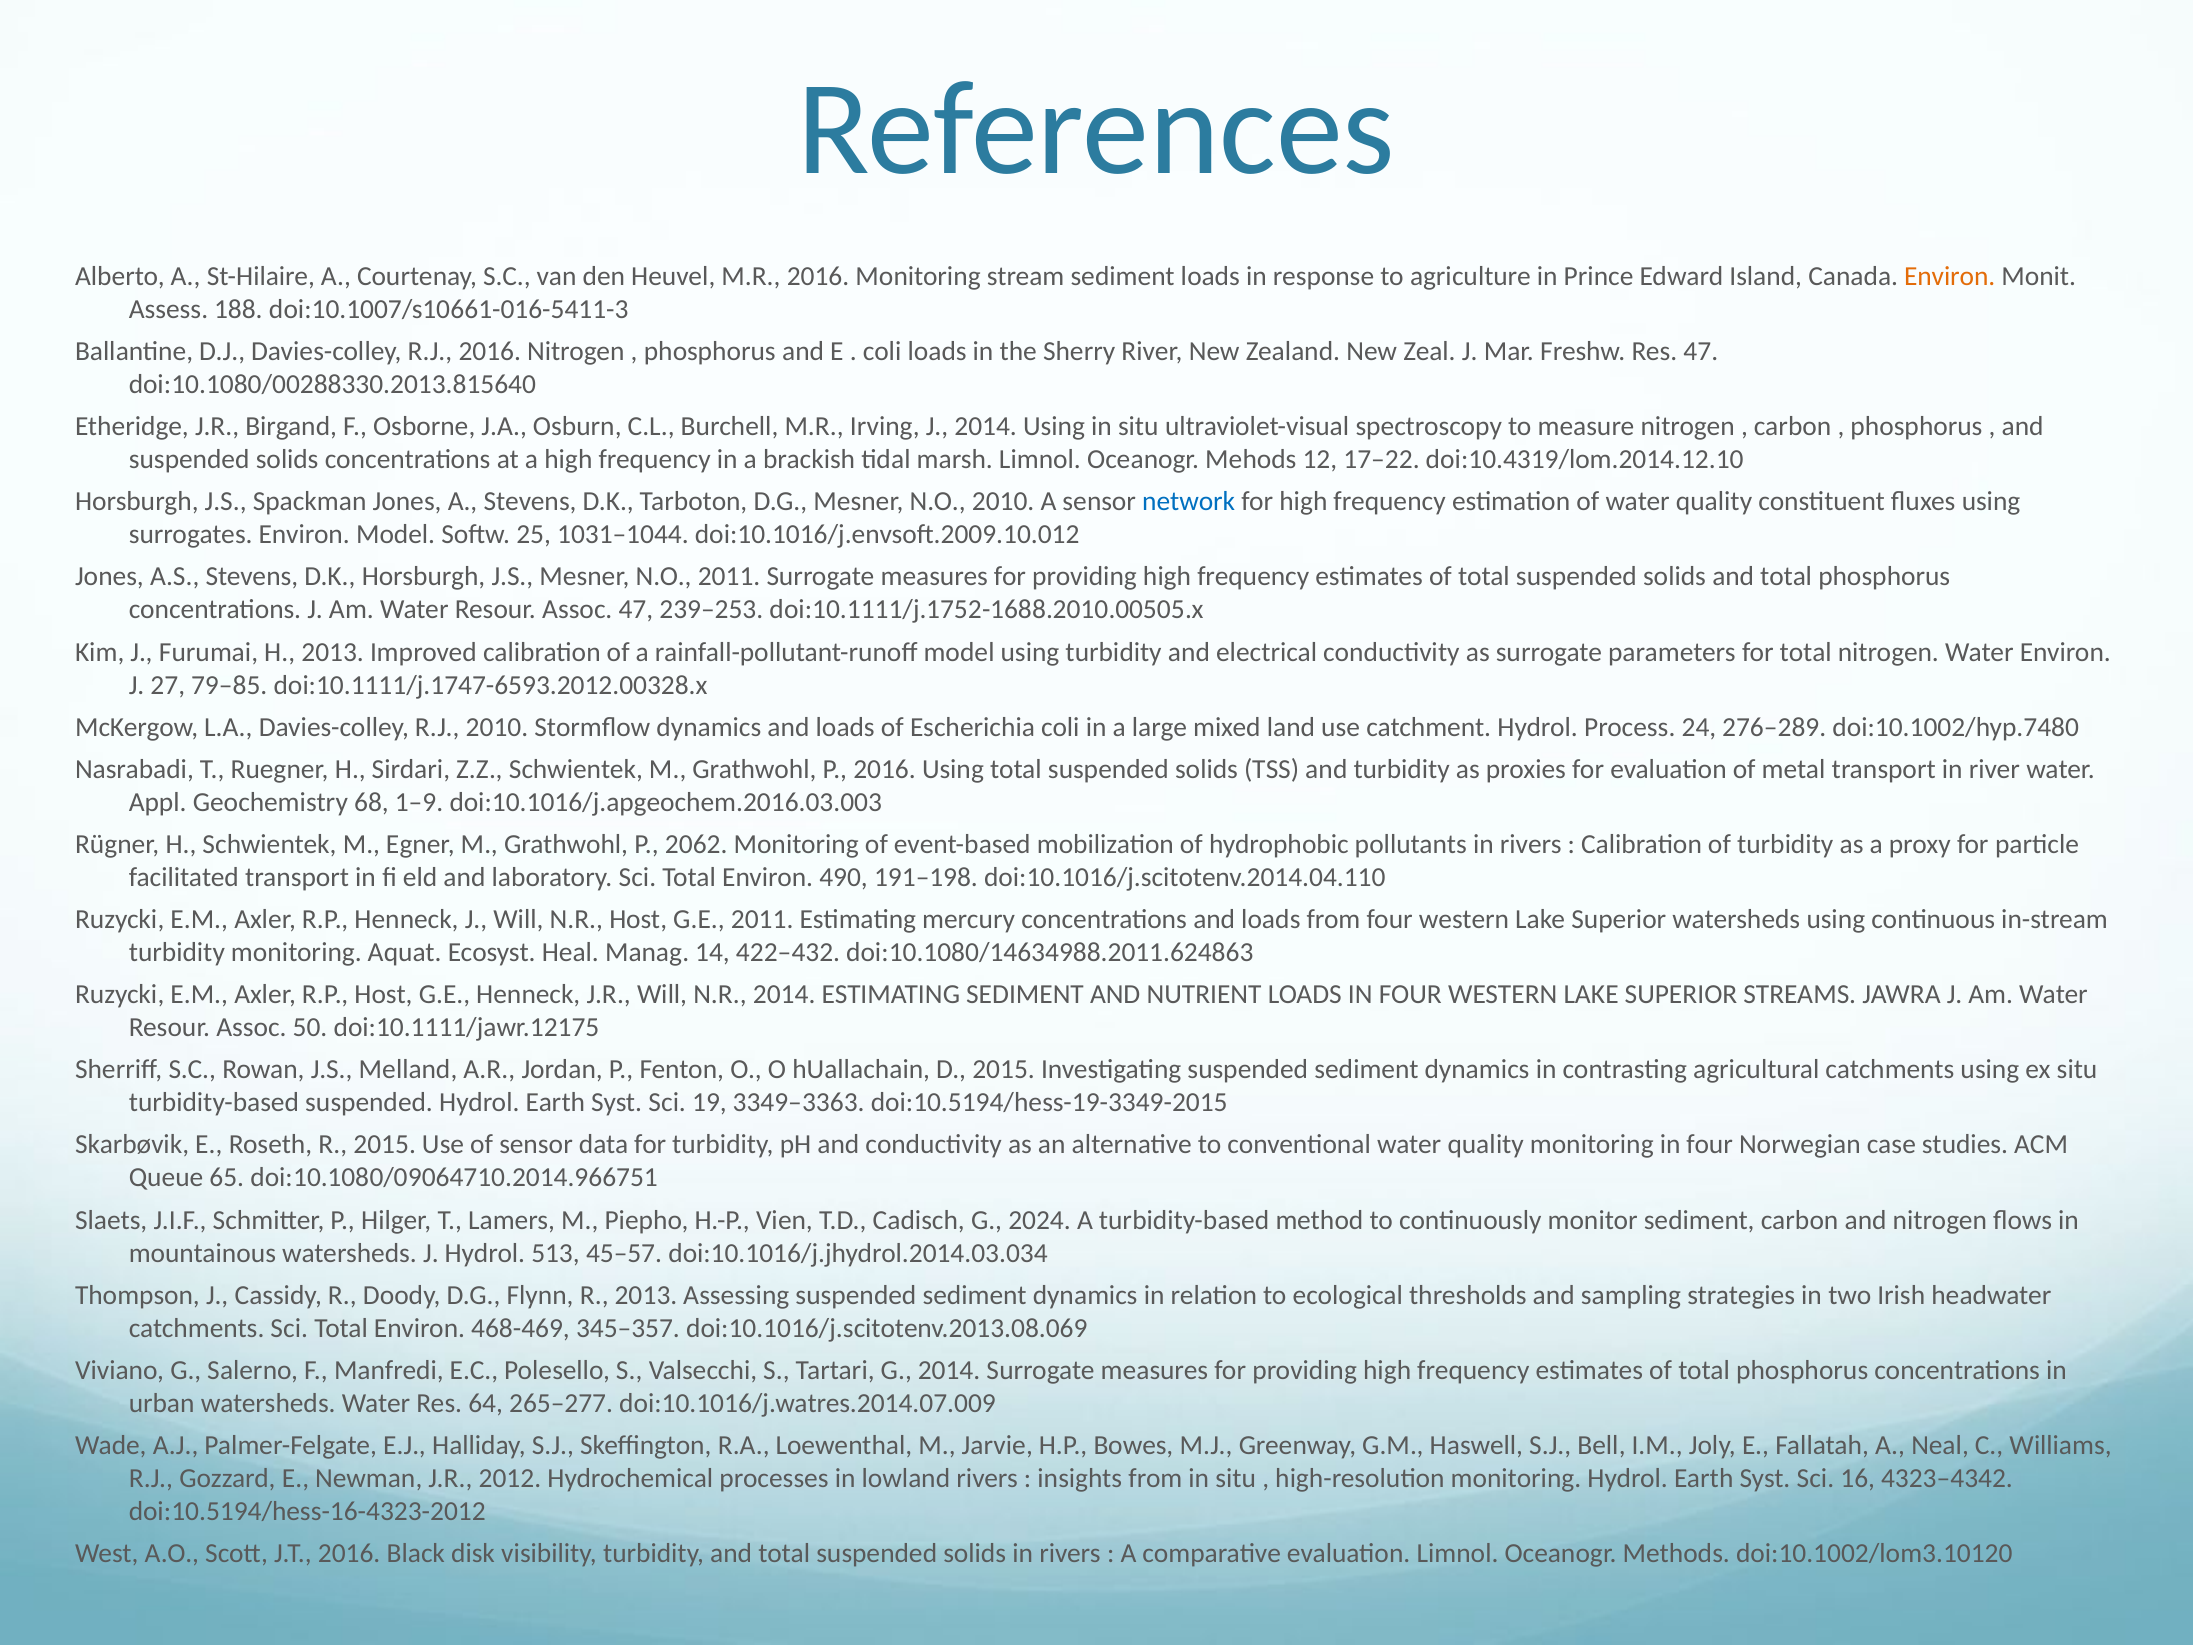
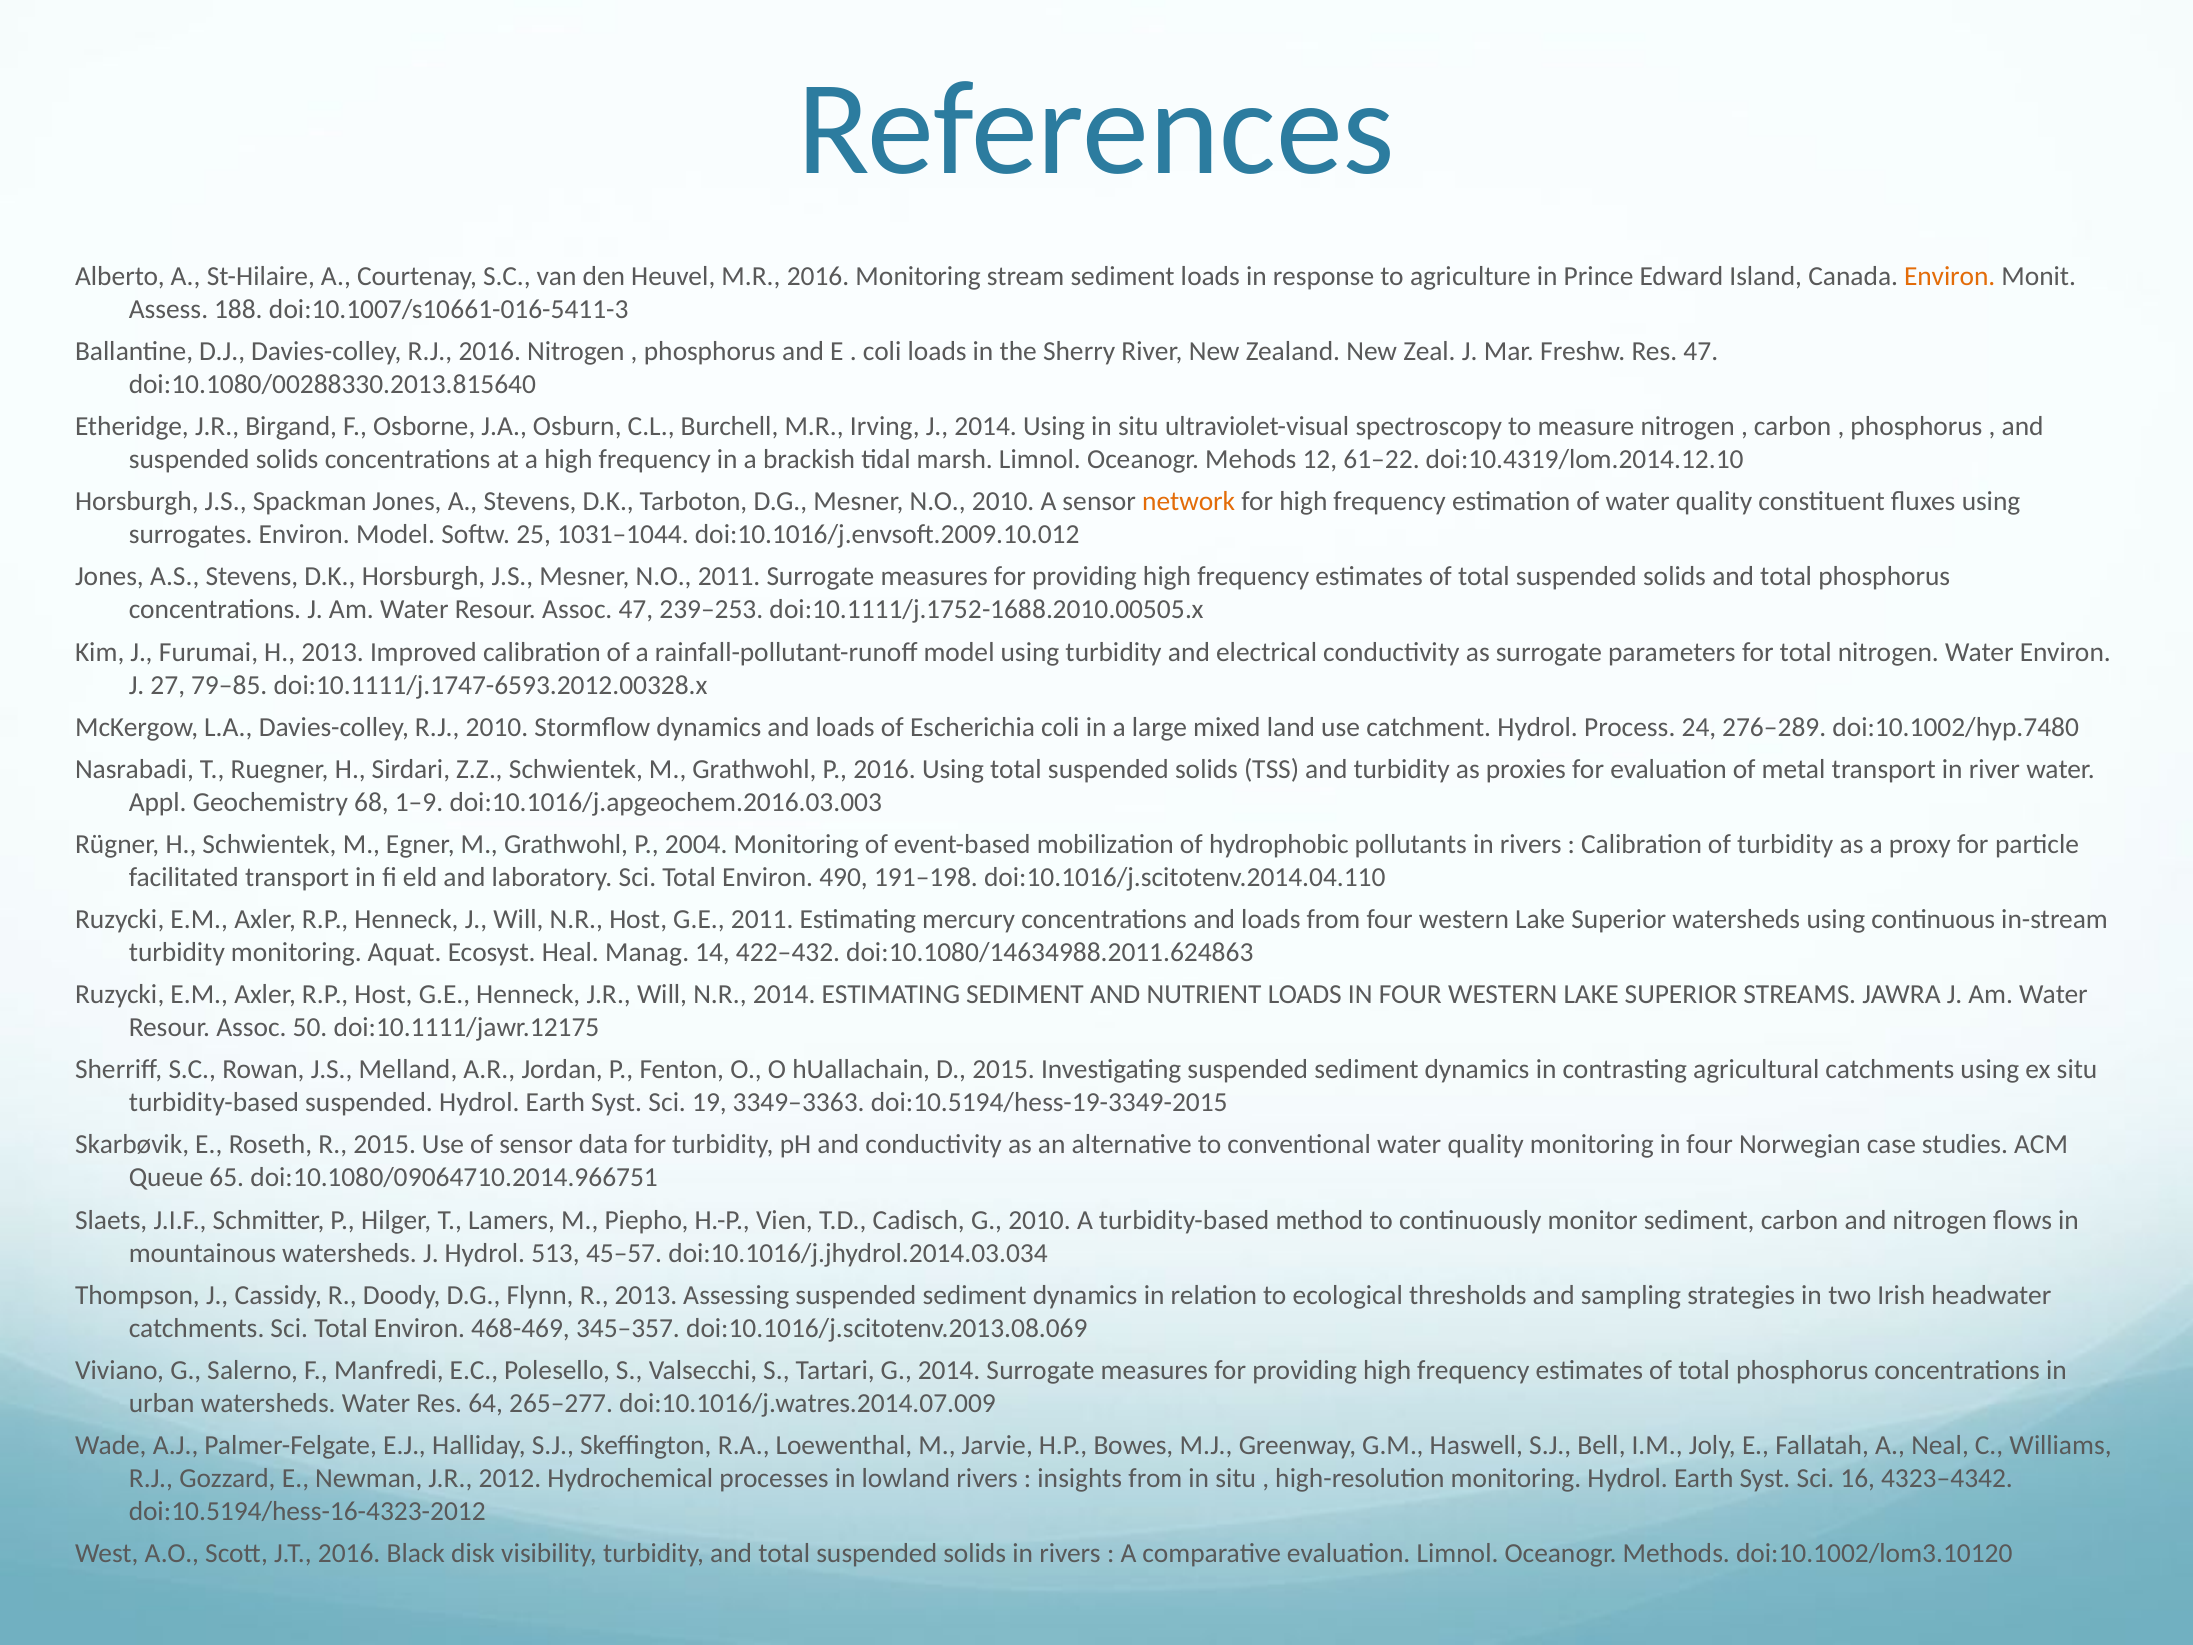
17–22: 17–22 -> 61–22 (1382, 459)
network colour: blue -> orange (1189, 502)
2062: 2062 -> 2004 (696, 844)
G 2024: 2024 -> 2010 (1040, 1220)
